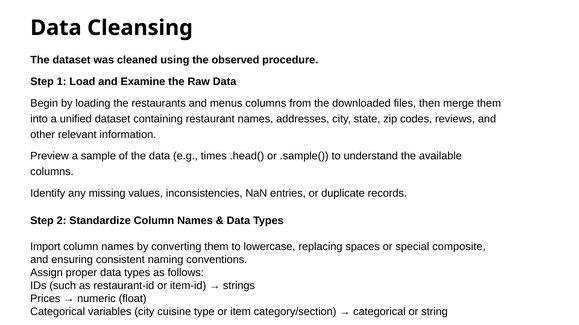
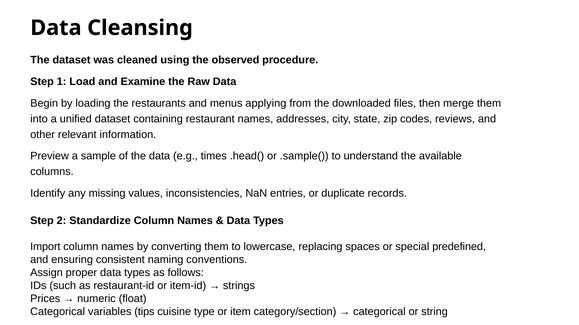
menus columns: columns -> applying (266, 103)
composite: composite -> predefined (459, 247)
variables city: city -> tips (144, 312)
